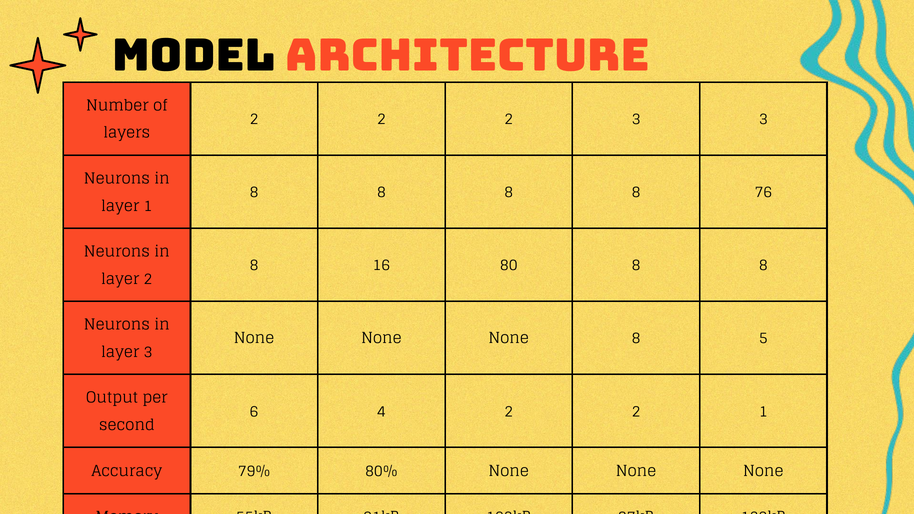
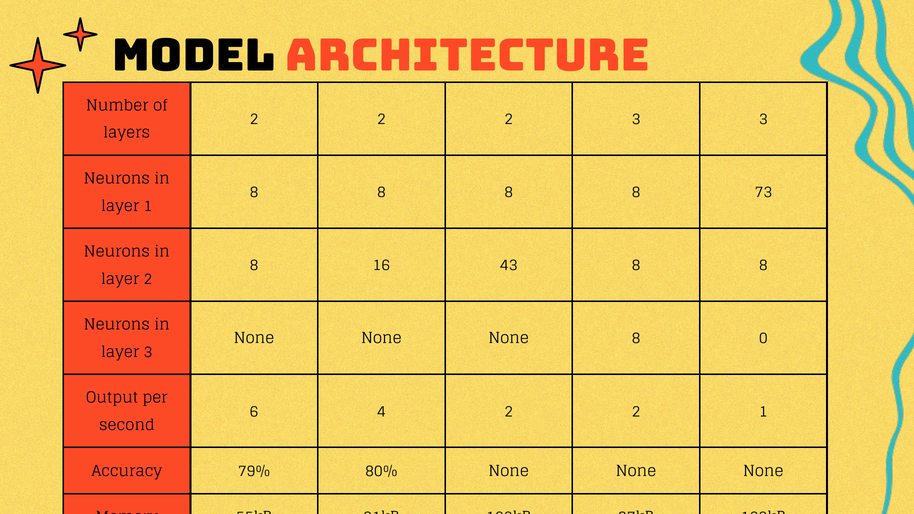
76: 76 -> 73 (763, 192)
80: 80 -> 43 (509, 265)
5: 5 -> 0 (763, 339)
